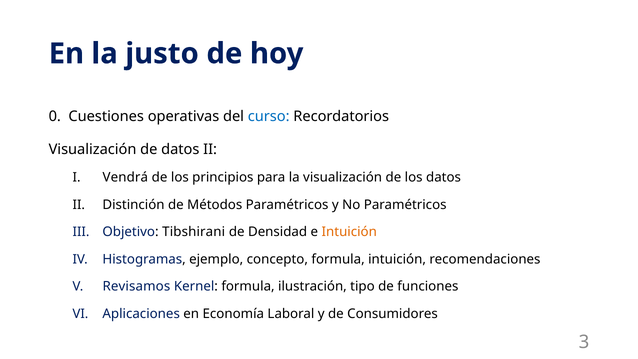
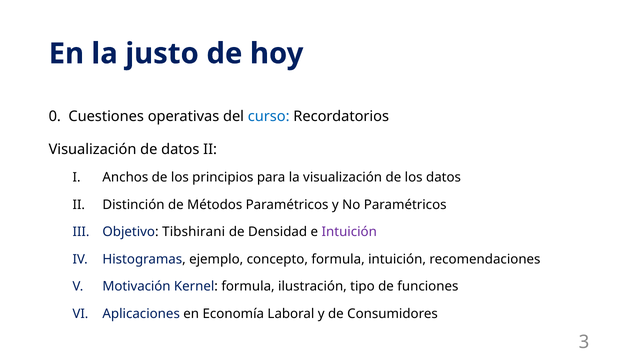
Vendrá: Vendrá -> Anchos (125, 177)
Intuición colour: orange -> purple (349, 232)
Revisamos: Revisamos -> Motivación (137, 286)
